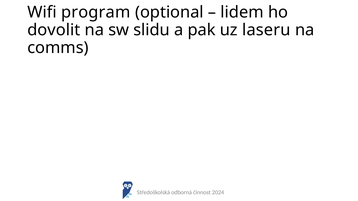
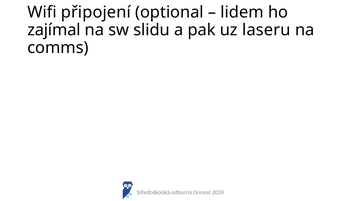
program: program -> připojení (96, 12)
dovolit: dovolit -> zajímal (54, 30)
